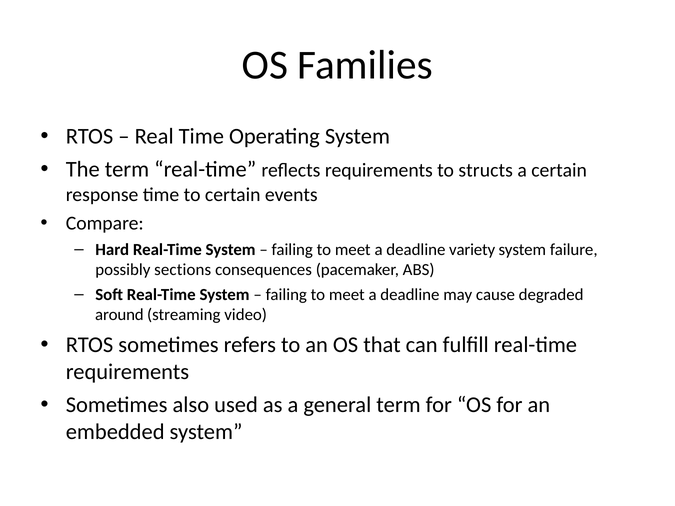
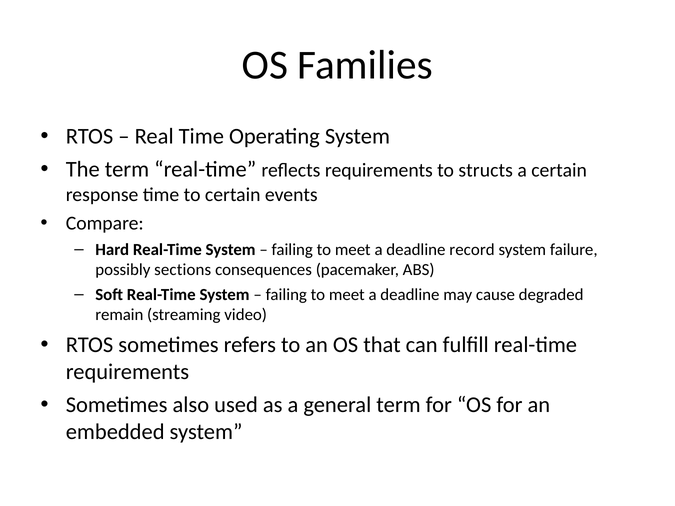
variety: variety -> record (472, 250)
around: around -> remain (119, 315)
